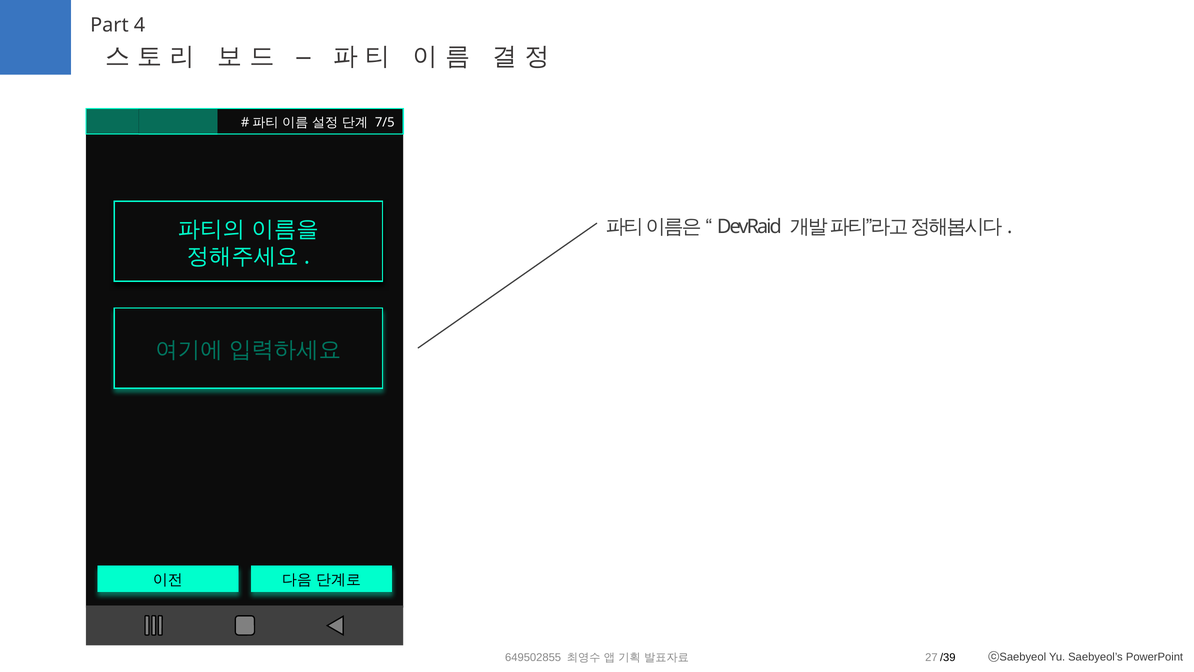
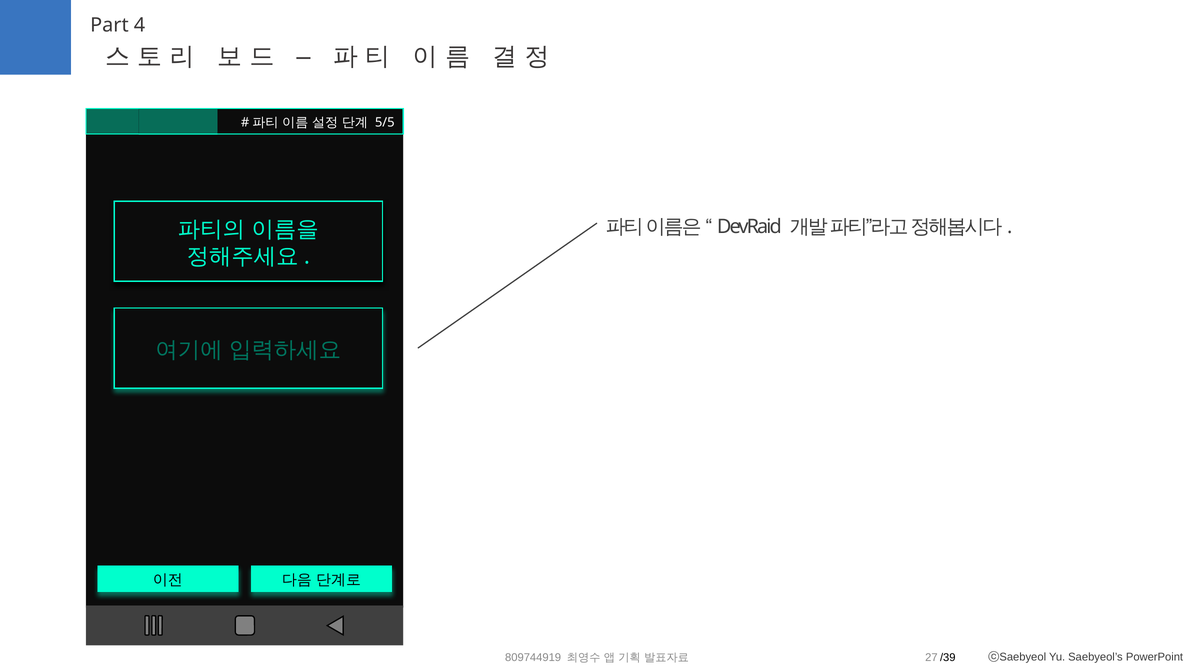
7/5: 7/5 -> 5/5 (385, 122)
649502855: 649502855 -> 809744919 (533, 657)
